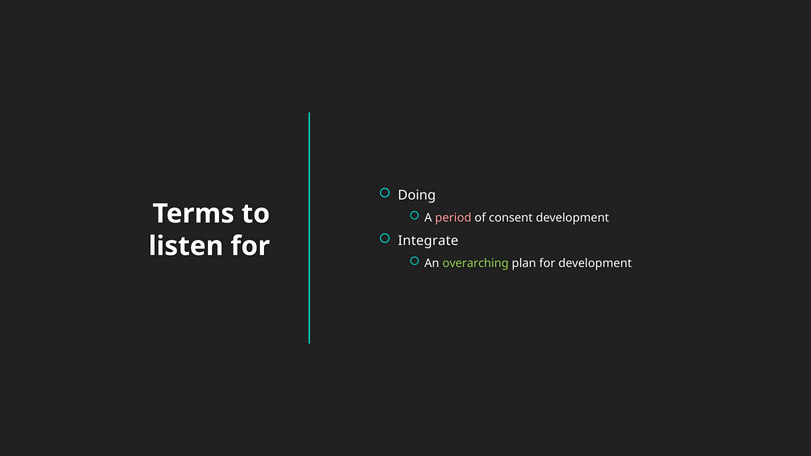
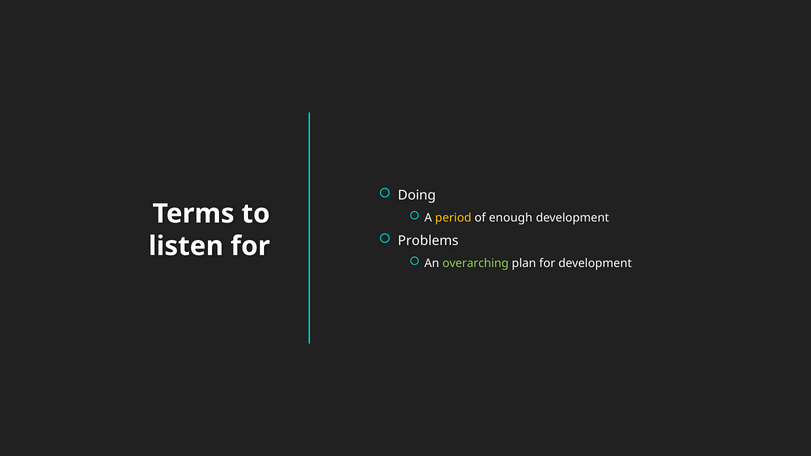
period colour: pink -> yellow (453, 218)
consent: consent -> enough (511, 218)
Integrate: Integrate -> Problems (428, 241)
